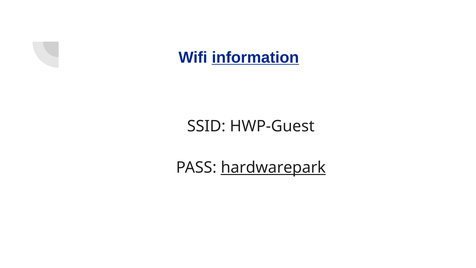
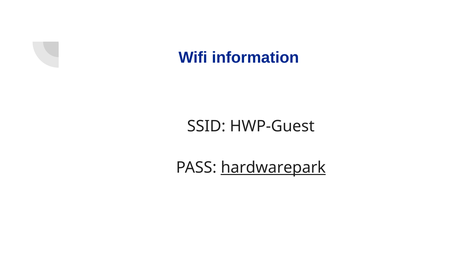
information underline: present -> none (255, 57)
